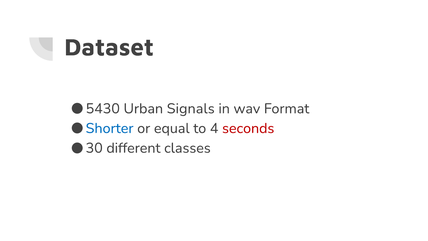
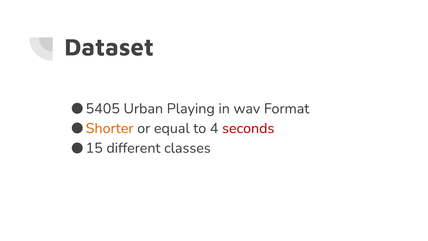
5430: 5430 -> 5405 (103, 108)
Signals: Signals -> Playing (191, 108)
Shorter colour: blue -> orange (110, 128)
30: 30 -> 15 (94, 148)
